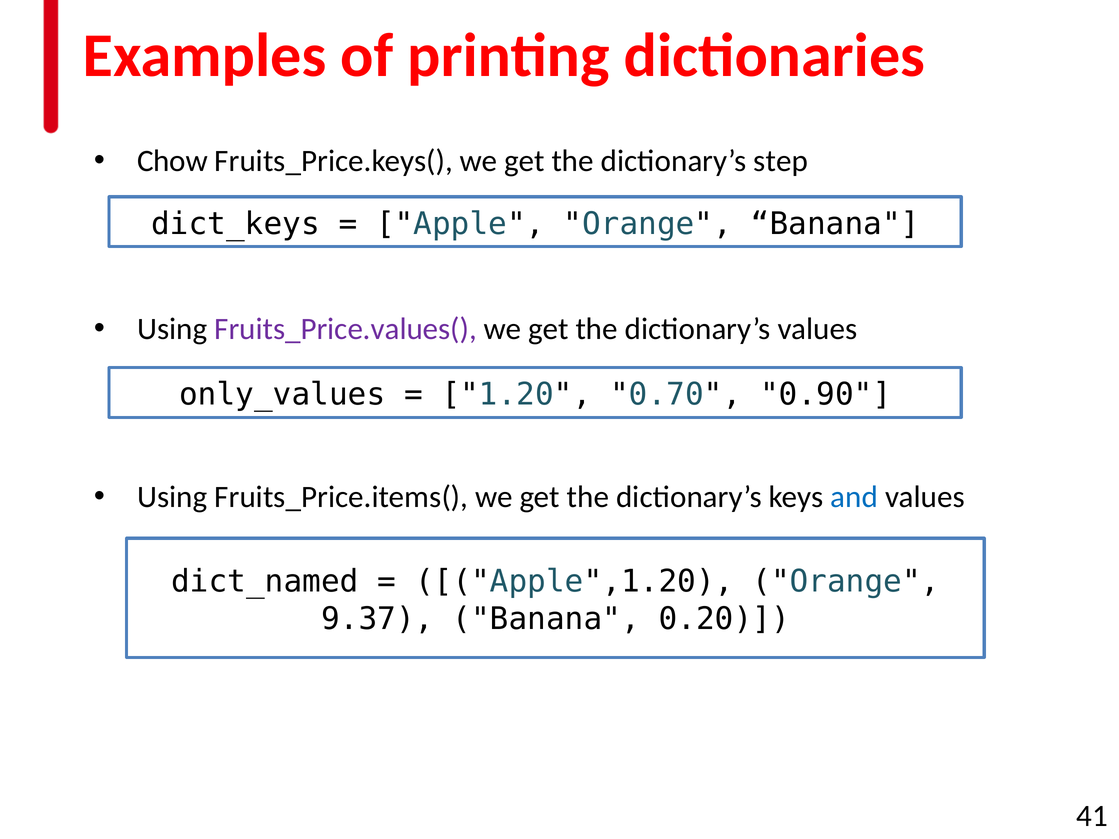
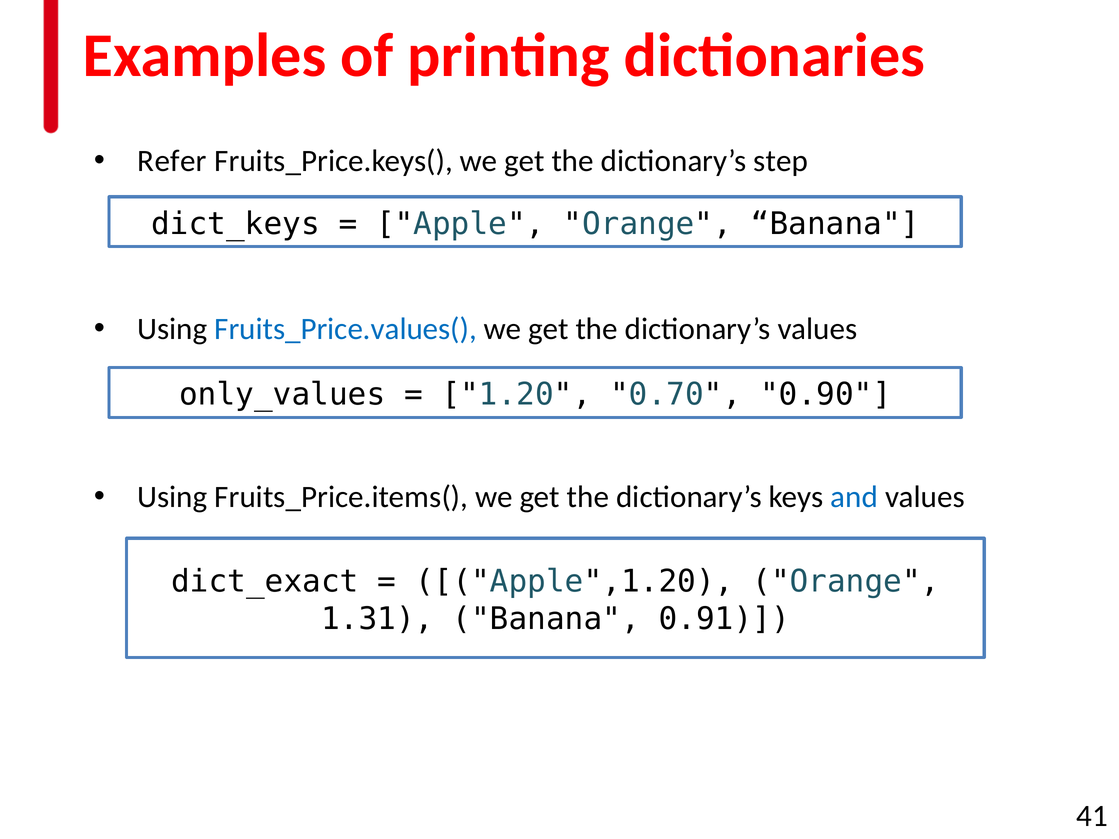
Chow: Chow -> Refer (172, 161)
Fruits_Price.values( colour: purple -> blue (346, 329)
dict_named: dict_named -> dict_exact (265, 582)
9.37: 9.37 -> 1.31 (377, 619)
0.20: 0.20 -> 0.91 (724, 619)
